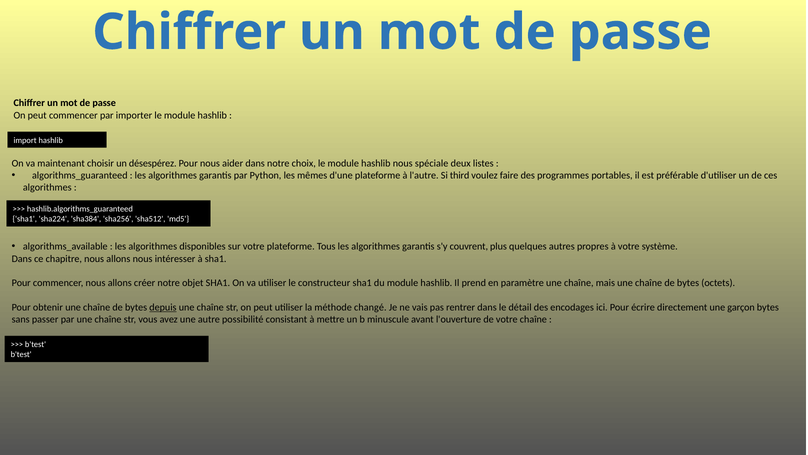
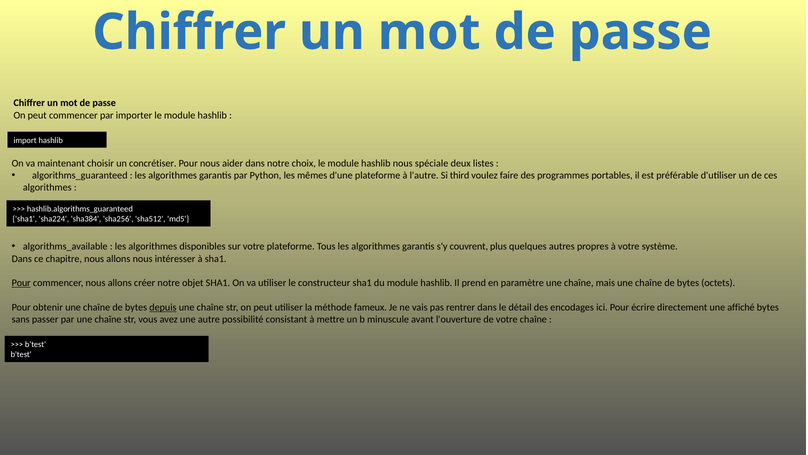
désespérez: désespérez -> concrétiser (153, 163)
Pour underline: none -> present (21, 283)
changé: changé -> fameux (370, 307)
garçon: garçon -> affiché (741, 307)
